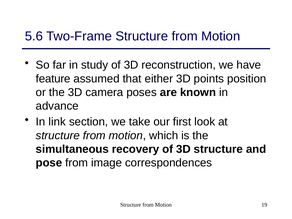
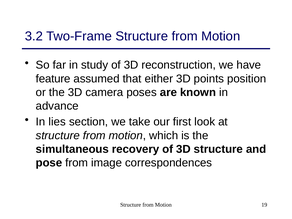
5.6: 5.6 -> 3.2 (34, 36)
link: link -> lies (57, 122)
